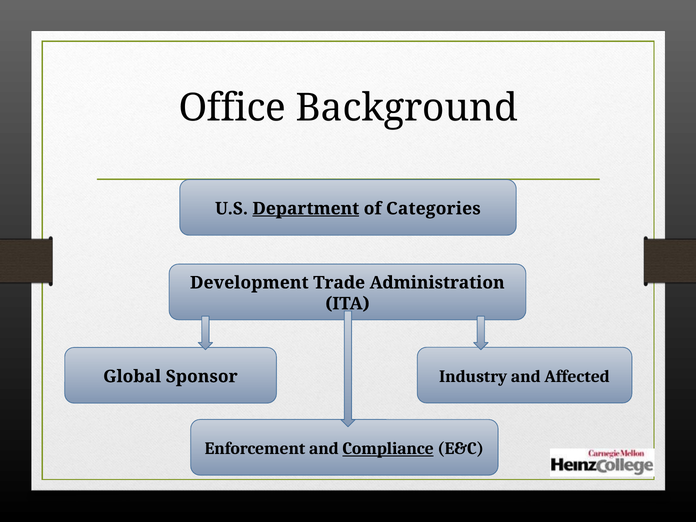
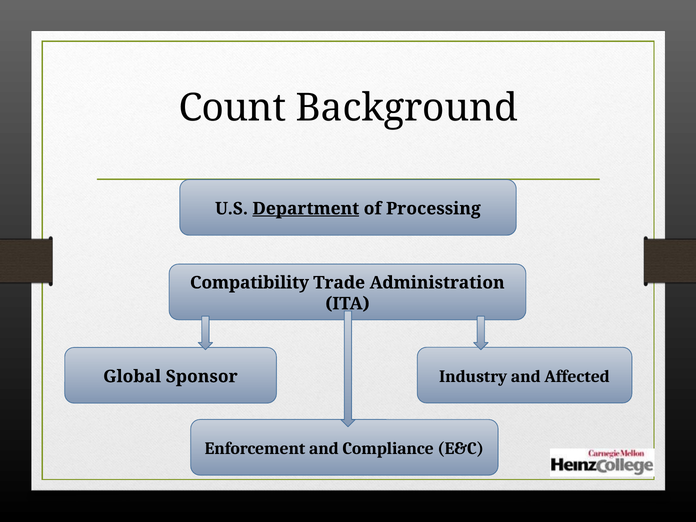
Office: Office -> Count (232, 108)
Categories: Categories -> Processing (433, 209)
Development: Development -> Compatibility (249, 283)
Compliance underline: present -> none (388, 449)
